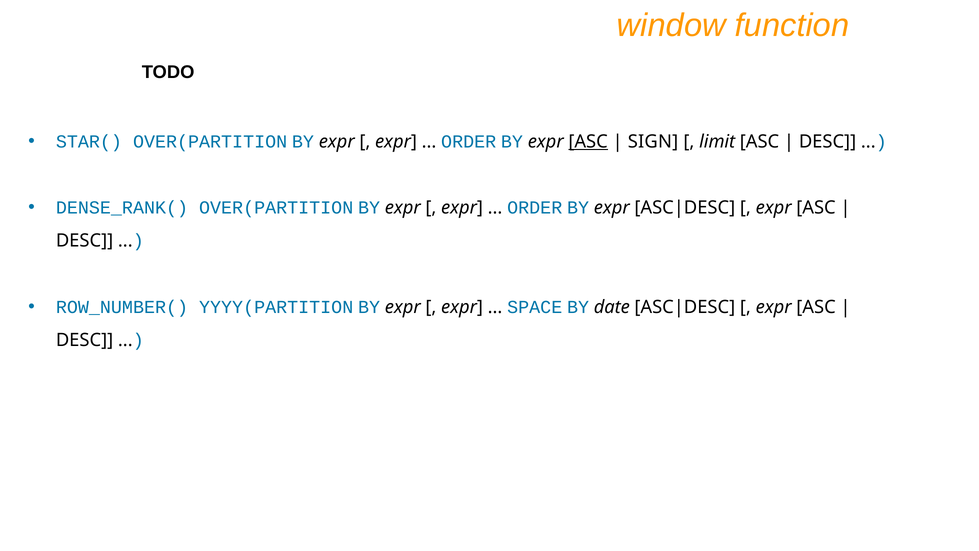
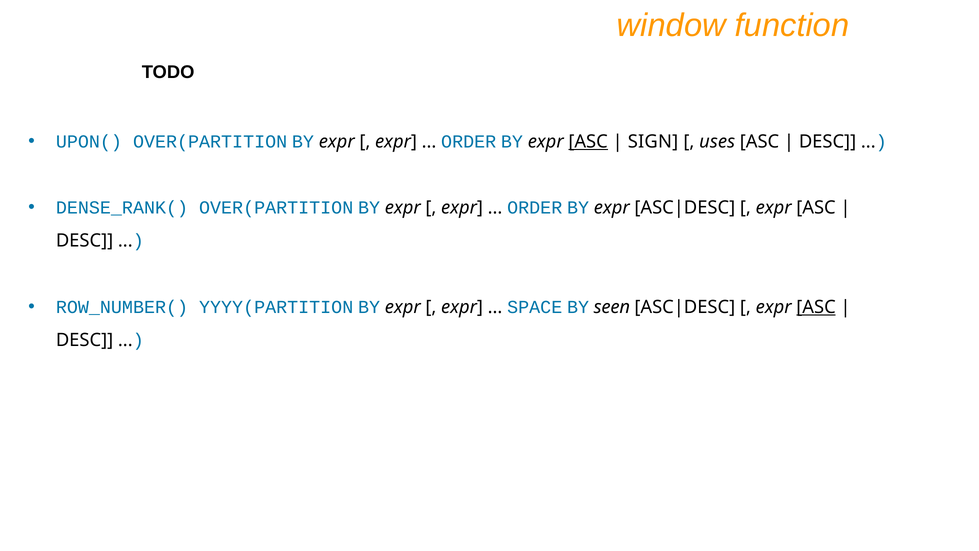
STAR(: STAR( -> UPON( (89, 142)
limit: limit -> uses (717, 142)
date: date -> seen (612, 307)
ASC underline: none -> present (816, 307)
